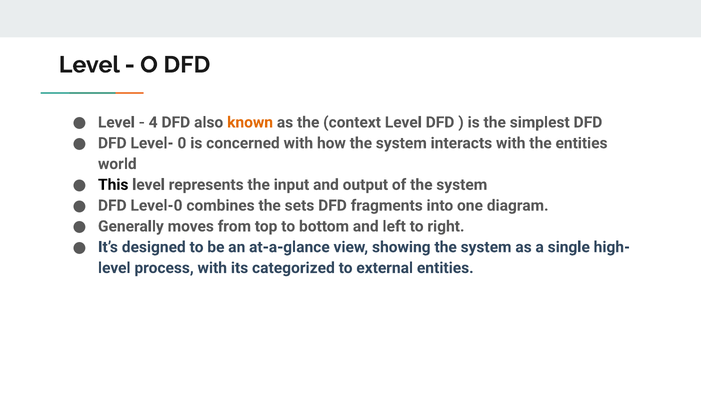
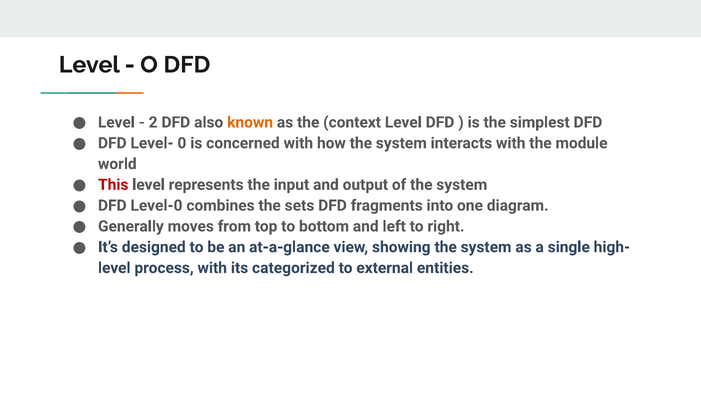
4: 4 -> 2 (153, 122)
the entities: entities -> module (582, 143)
This colour: black -> red (113, 185)
